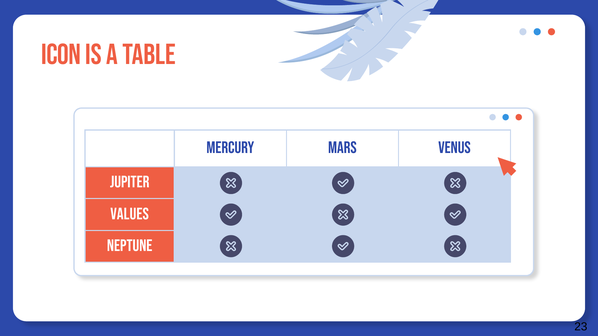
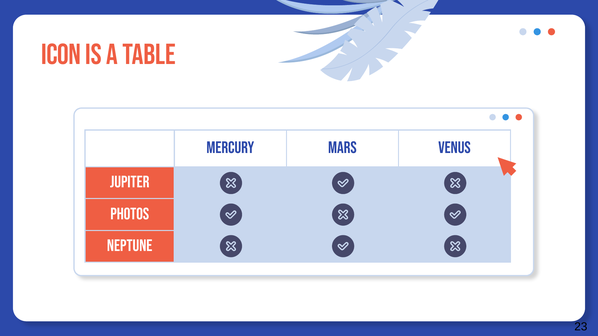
values: values -> photos (130, 214)
